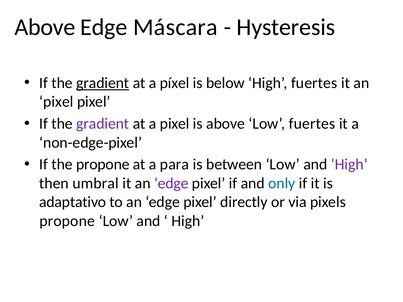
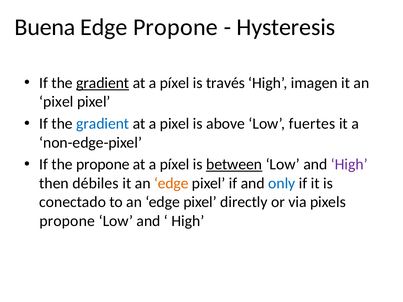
Above: Above -> Buena (45, 27)
Edge Máscara: Máscara -> Propone (175, 27)
below: below -> través (225, 83)
High fuertes: fuertes -> imagen (314, 83)
gradient colour: purple -> blue (103, 124)
para: para -> píxel (175, 165)
between underline: none -> present (234, 165)
umbral: umbral -> débiles (96, 183)
edge colour: purple -> orange (171, 183)
adaptativo: adaptativo -> conectado (73, 202)
